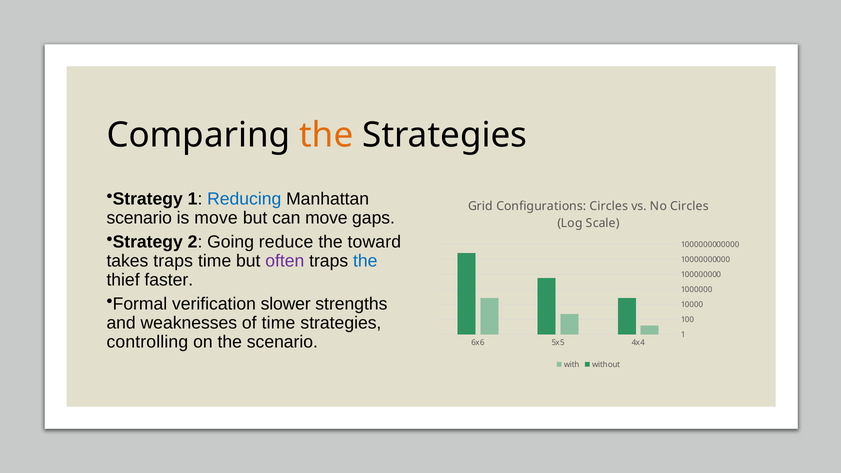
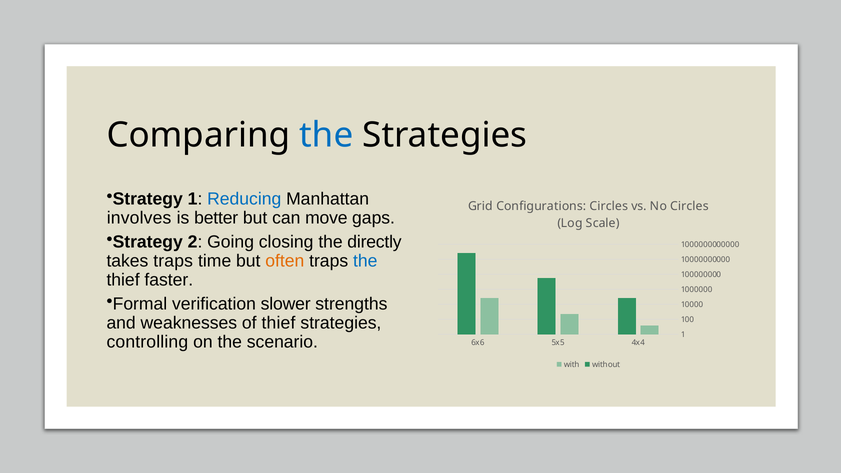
the colour: orange -> blue (326, 135)
scenario: scenario -> involves (139, 218)
is move: move -> better (216, 218)
reduce: reduce -> closing (286, 242)
toward: toward -> directly (374, 242)
often colour: purple -> orange (285, 261)
of time: time -> thief (278, 323)
